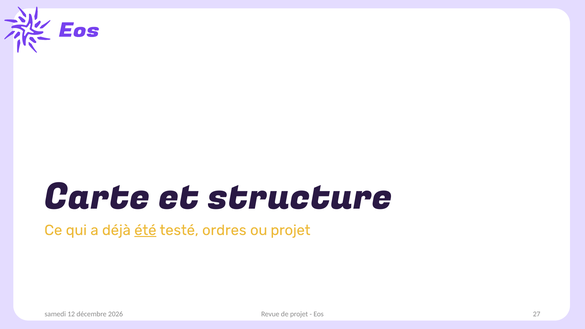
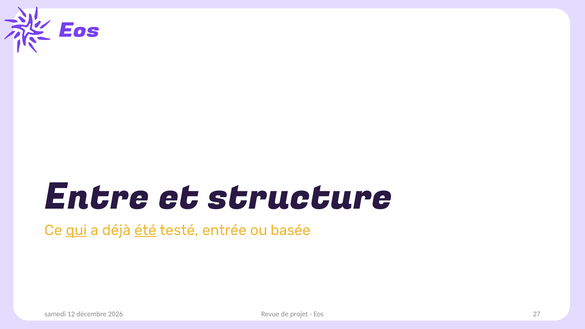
Carte: Carte -> Entre (97, 197)
qui underline: none -> present (76, 230)
ordres: ordres -> entrée (224, 230)
ou projet: projet -> basée (290, 230)
